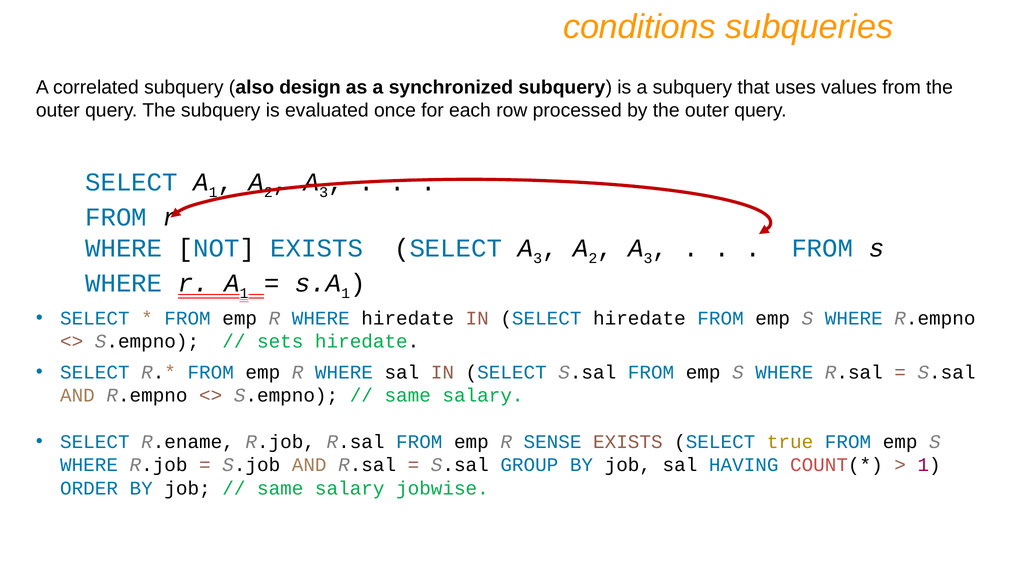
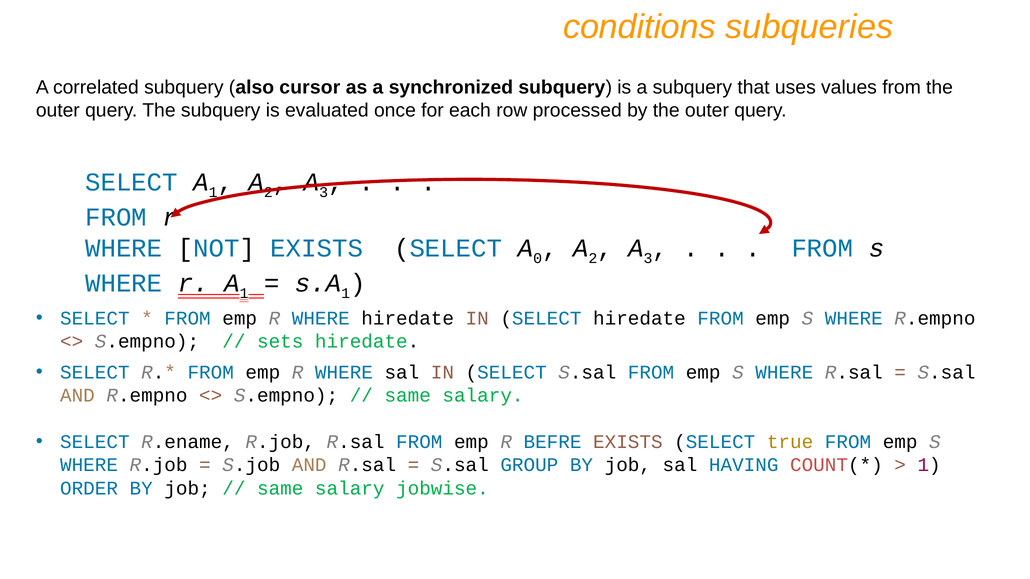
design: design -> cursor (310, 88)
SELECT A 3: 3 -> 0 (538, 258)
SENSE: SENSE -> BEFRE (553, 442)
